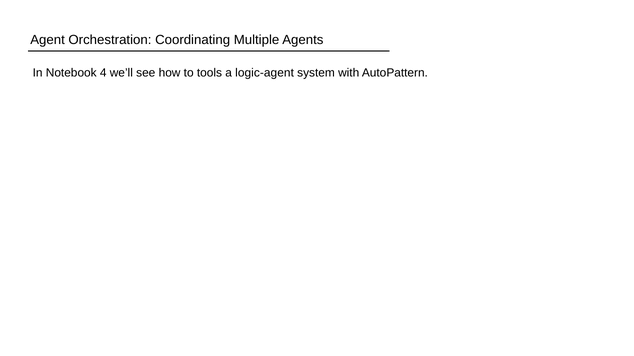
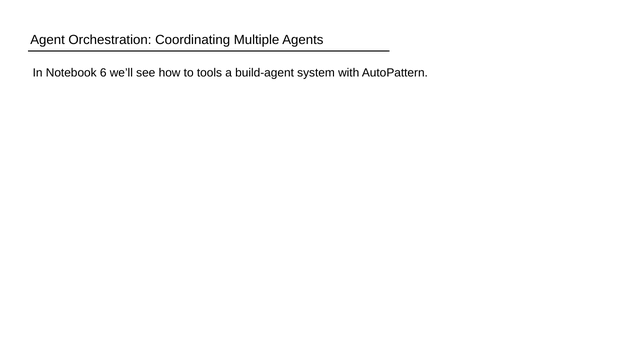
4: 4 -> 6 (103, 73)
logic-agent: logic-agent -> build-agent (265, 73)
